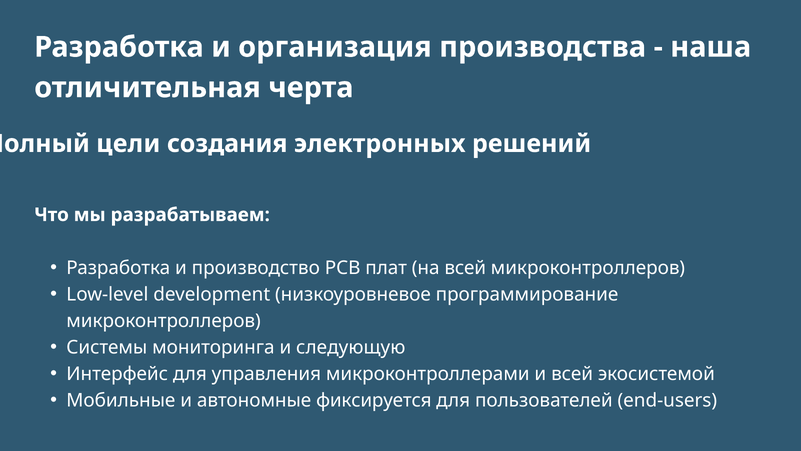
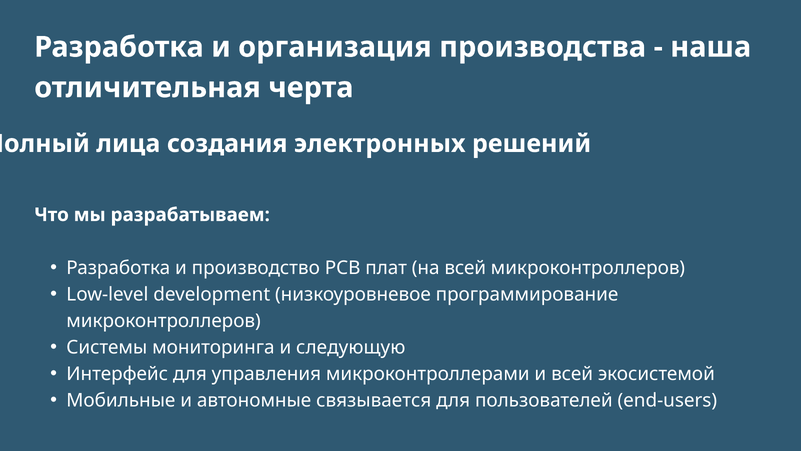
цели: цели -> лица (128, 144)
фиксируется: фиксируется -> связывается (374, 400)
